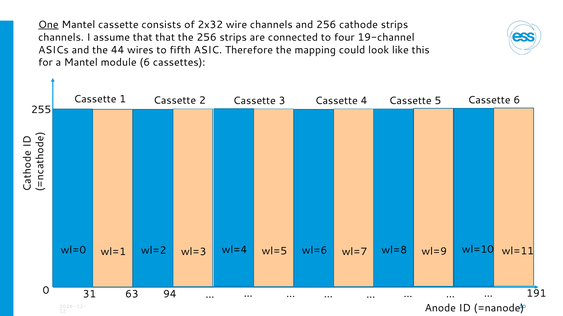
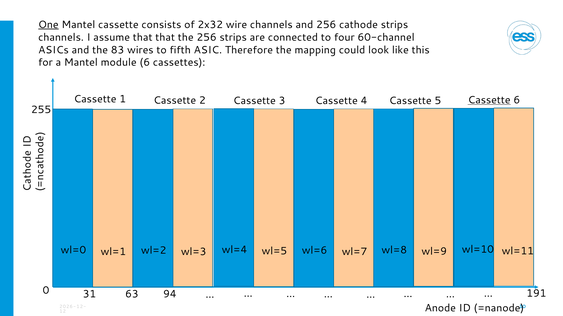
19-channel: 19-channel -> 60-channel (386, 37)
44: 44 -> 83 (118, 50)
Cassette underline: none -> present (489, 100)
